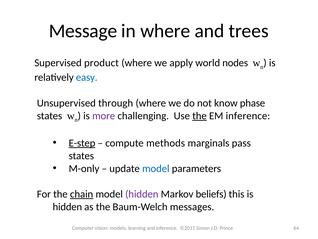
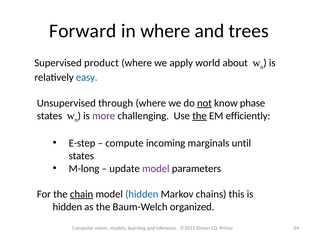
Message: Message -> Forward (83, 31)
nodes: nodes -> about (235, 63)
not underline: none -> present (204, 103)
EM inference: inference -> efficiently (248, 116)
E-step underline: present -> none (82, 143)
methods: methods -> incoming (166, 143)
pass: pass -> until (241, 143)
M-only: M-only -> M-long (84, 168)
model colour: blue -> purple (156, 168)
hidden colour: purple -> blue (142, 194)
beliefs: beliefs -> chains (211, 194)
messages: messages -> organized (192, 206)
